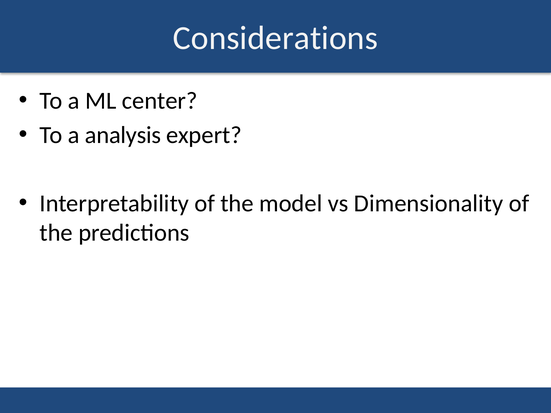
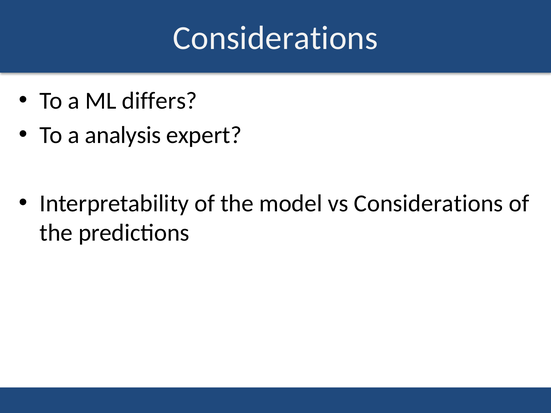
center: center -> differs (160, 101)
vs Dimensionality: Dimensionality -> Considerations (429, 204)
